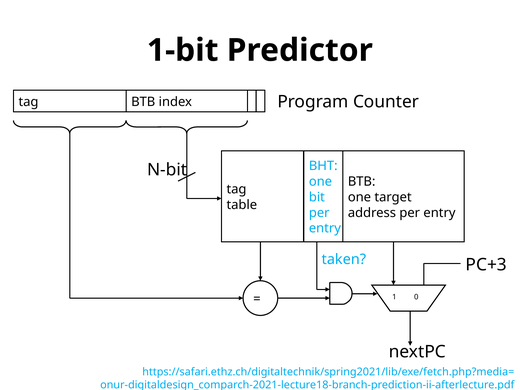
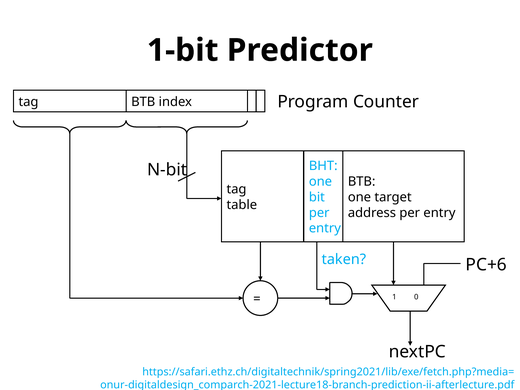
PC+3: PC+3 -> PC+6 (486, 265)
